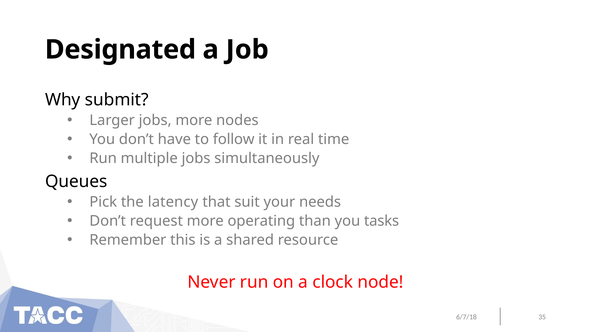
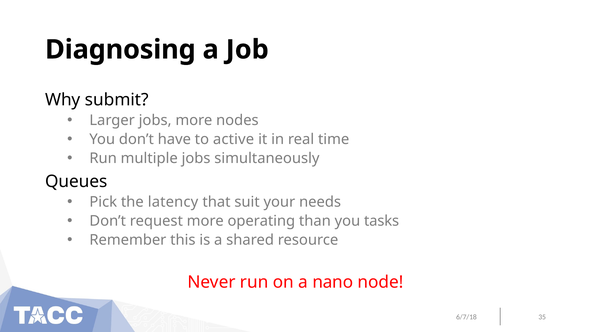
Designated: Designated -> Diagnosing (120, 50)
follow: follow -> active (234, 139)
clock: clock -> nano (333, 283)
